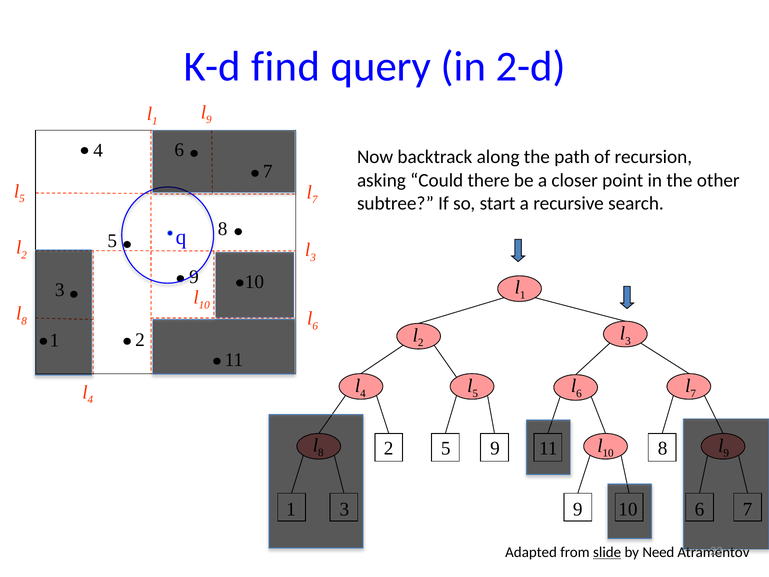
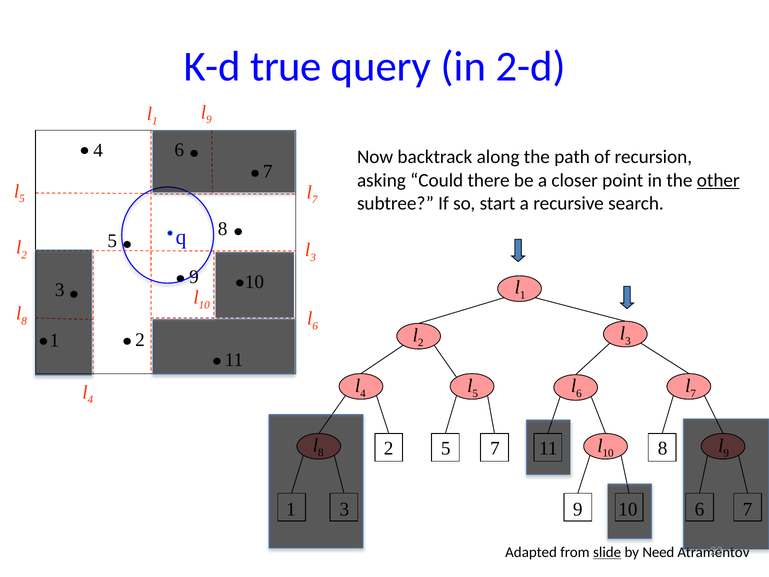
find: find -> true (286, 67)
other underline: none -> present (718, 180)
5 9: 9 -> 7 (495, 448)
